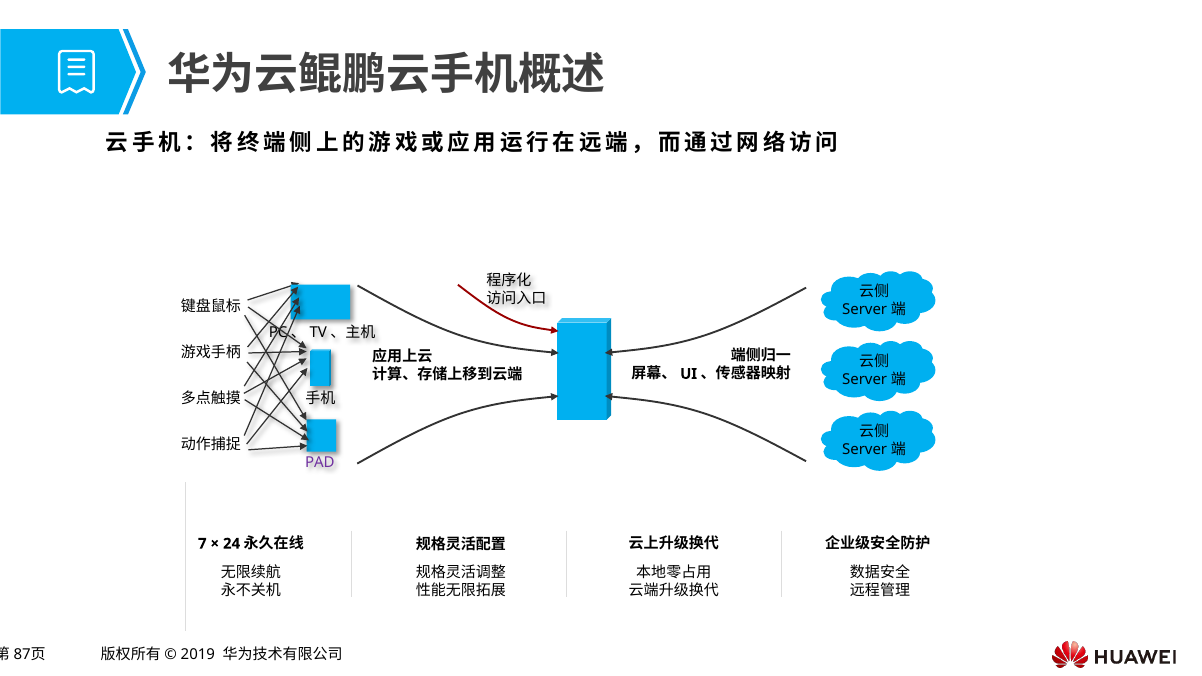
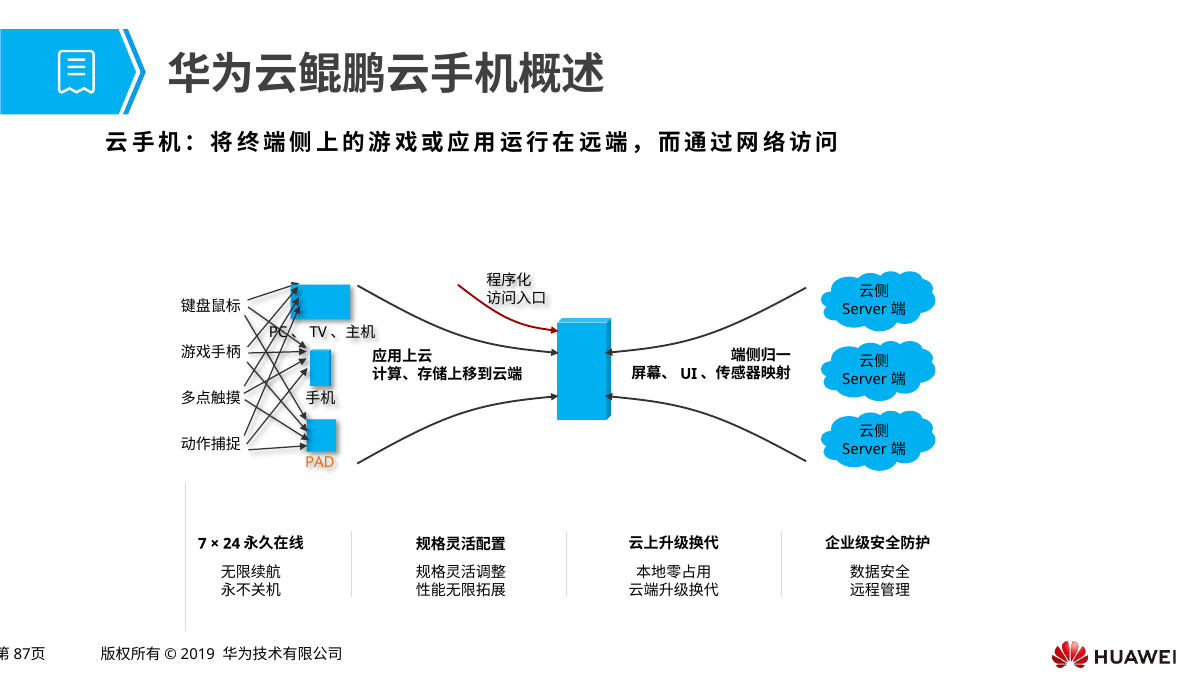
PAD colour: purple -> orange (320, 463)
